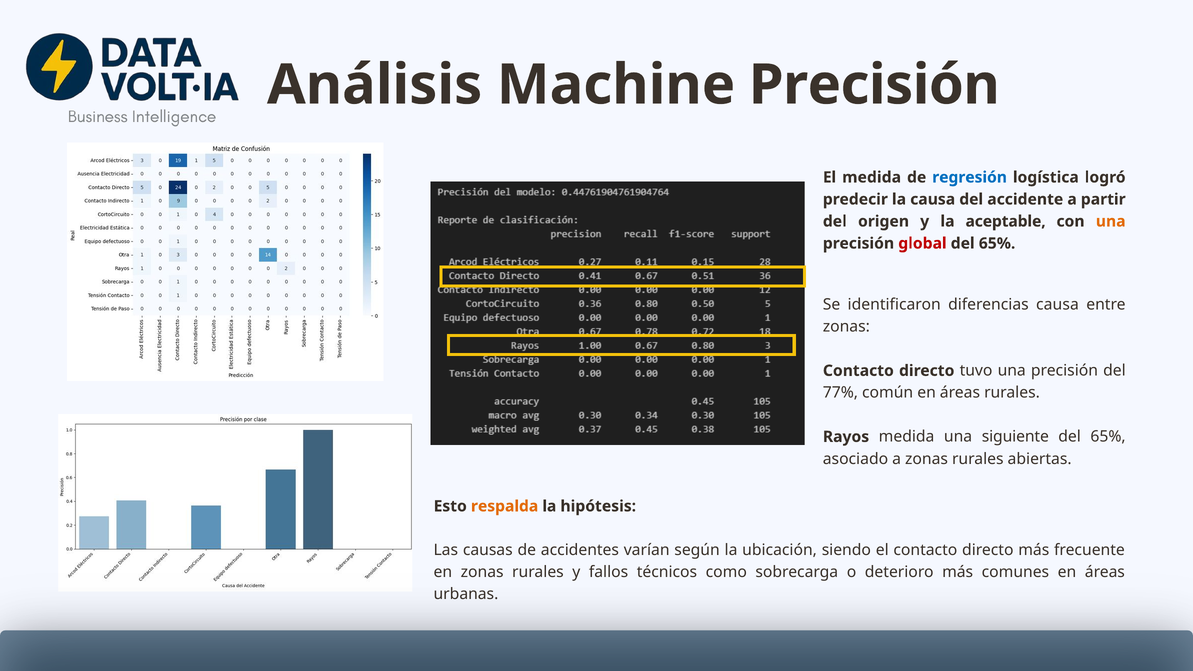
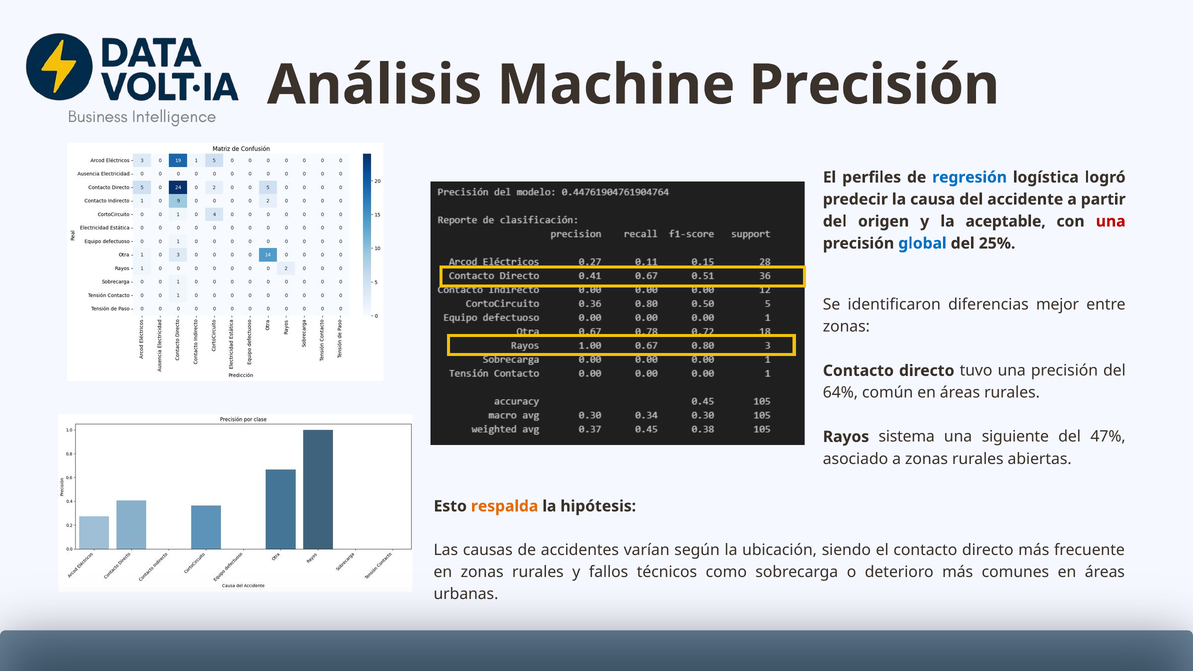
El medida: medida -> perfiles (872, 177)
una colour: orange -> red (1111, 221)
global colour: red -> blue (922, 243)
65%: 65% -> 25% (997, 243)
diferencias causa: causa -> mejor (1058, 305)
77%: 77% -> 64% (840, 393)
Rayos medida: medida -> sistema (907, 437)
65%: 65% -> 47% (1108, 437)
